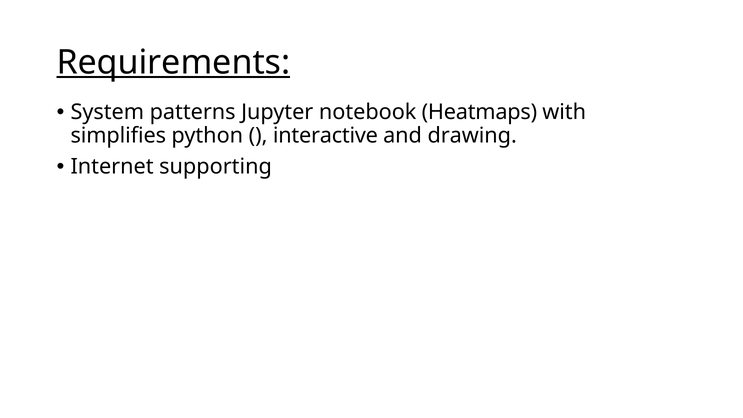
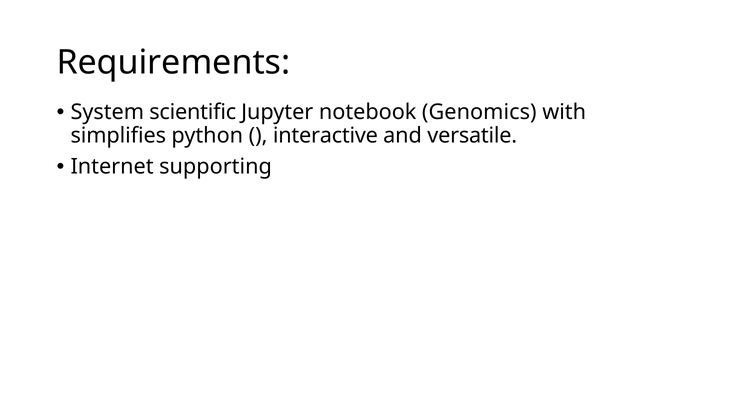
Requirements underline: present -> none (173, 62)
patterns: patterns -> scientific (193, 112)
Heatmaps: Heatmaps -> Genomics (479, 112)
drawing: drawing -> versatile (472, 136)
